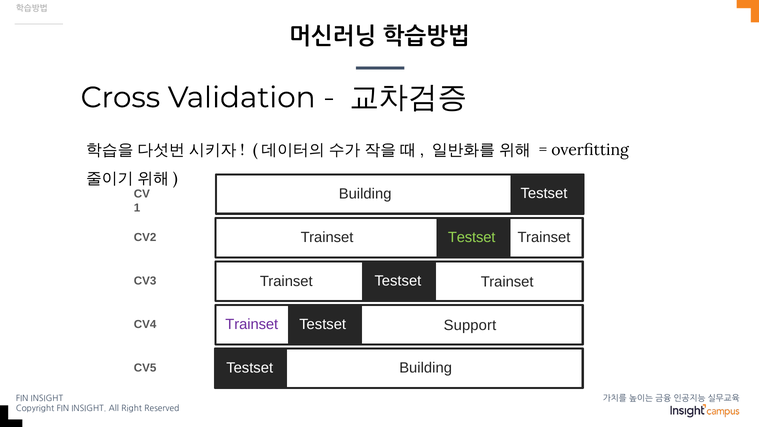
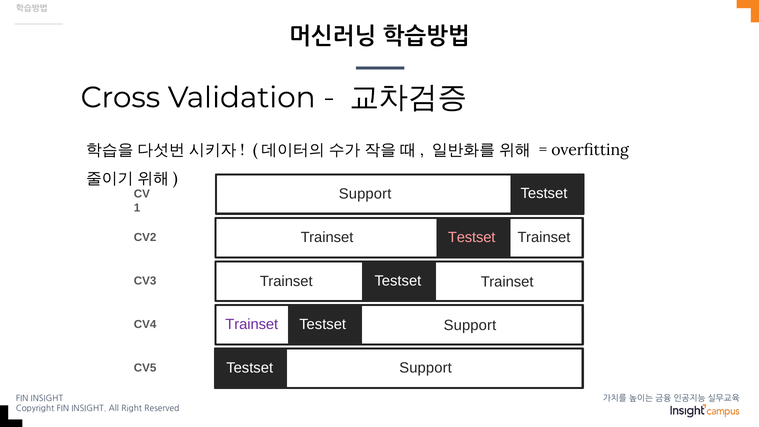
Building: Building -> Support (365, 194)
Testset colour: light green -> pink (472, 237)
Building: Building -> Support (426, 368)
